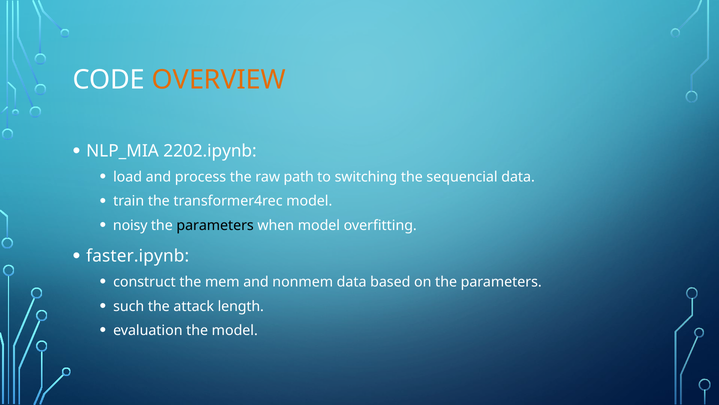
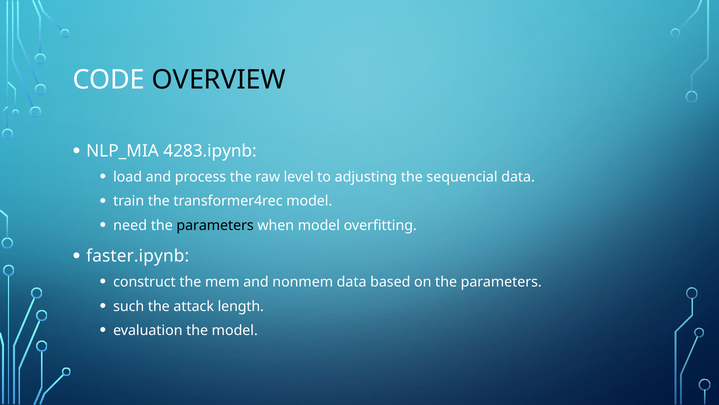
OVERVIEW colour: orange -> black (219, 80)
2202.ipynb: 2202.ipynb -> 4283.ipynb (210, 151)
path: path -> level (299, 177)
switching: switching -> adjusting (366, 177)
noisy: noisy -> need (130, 225)
